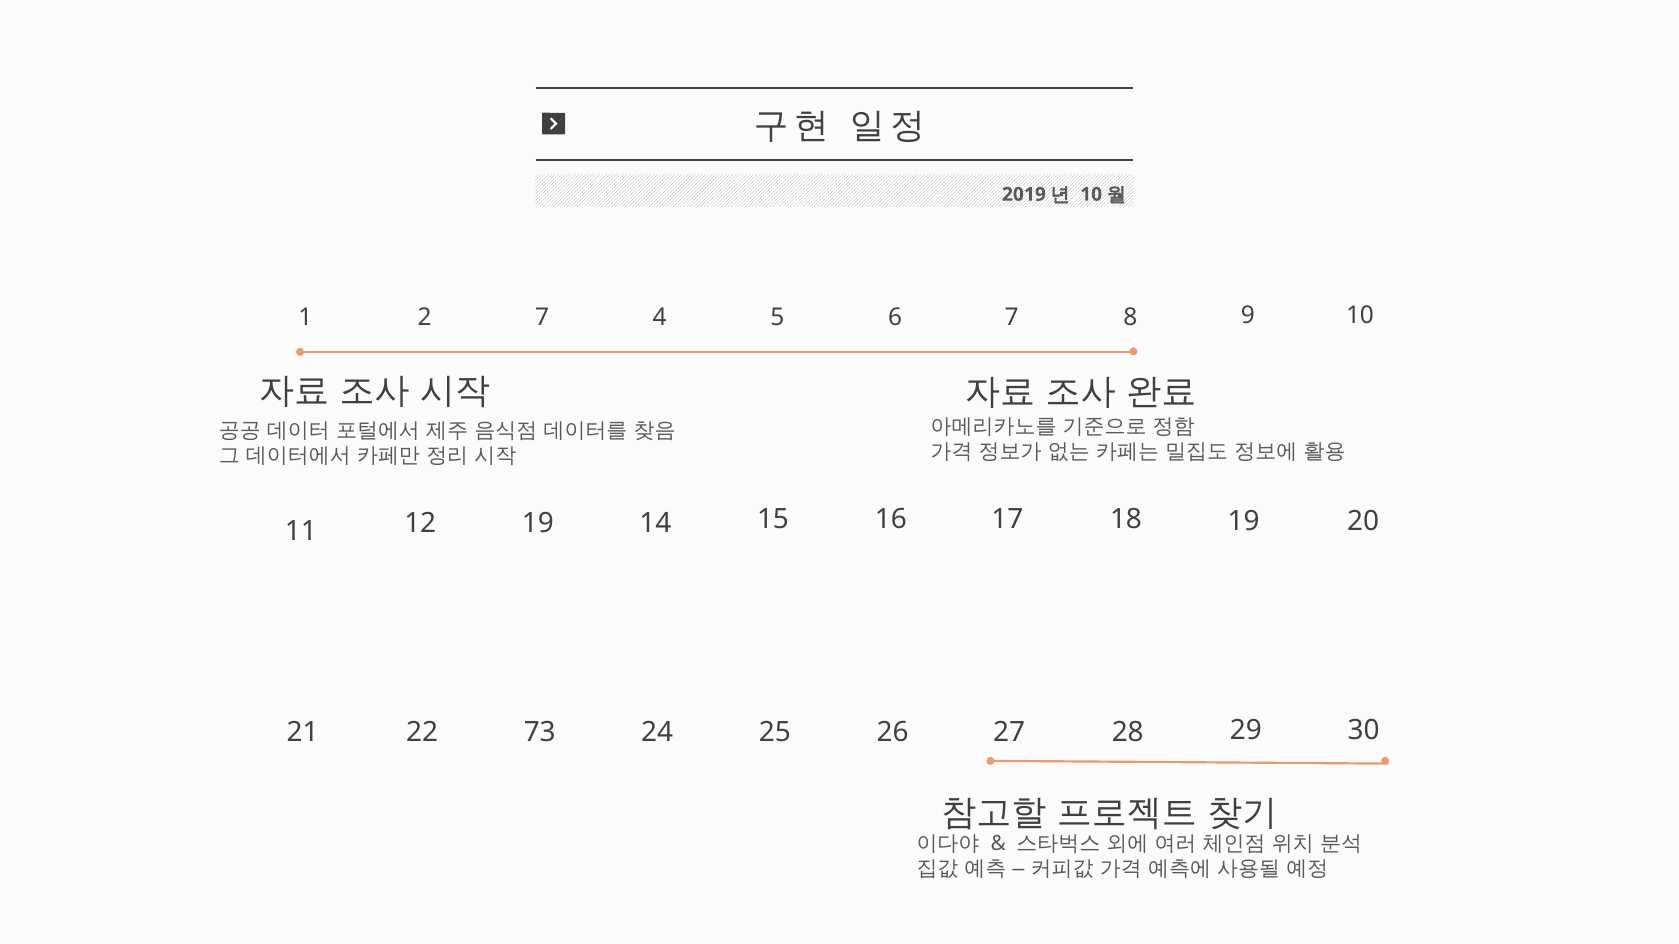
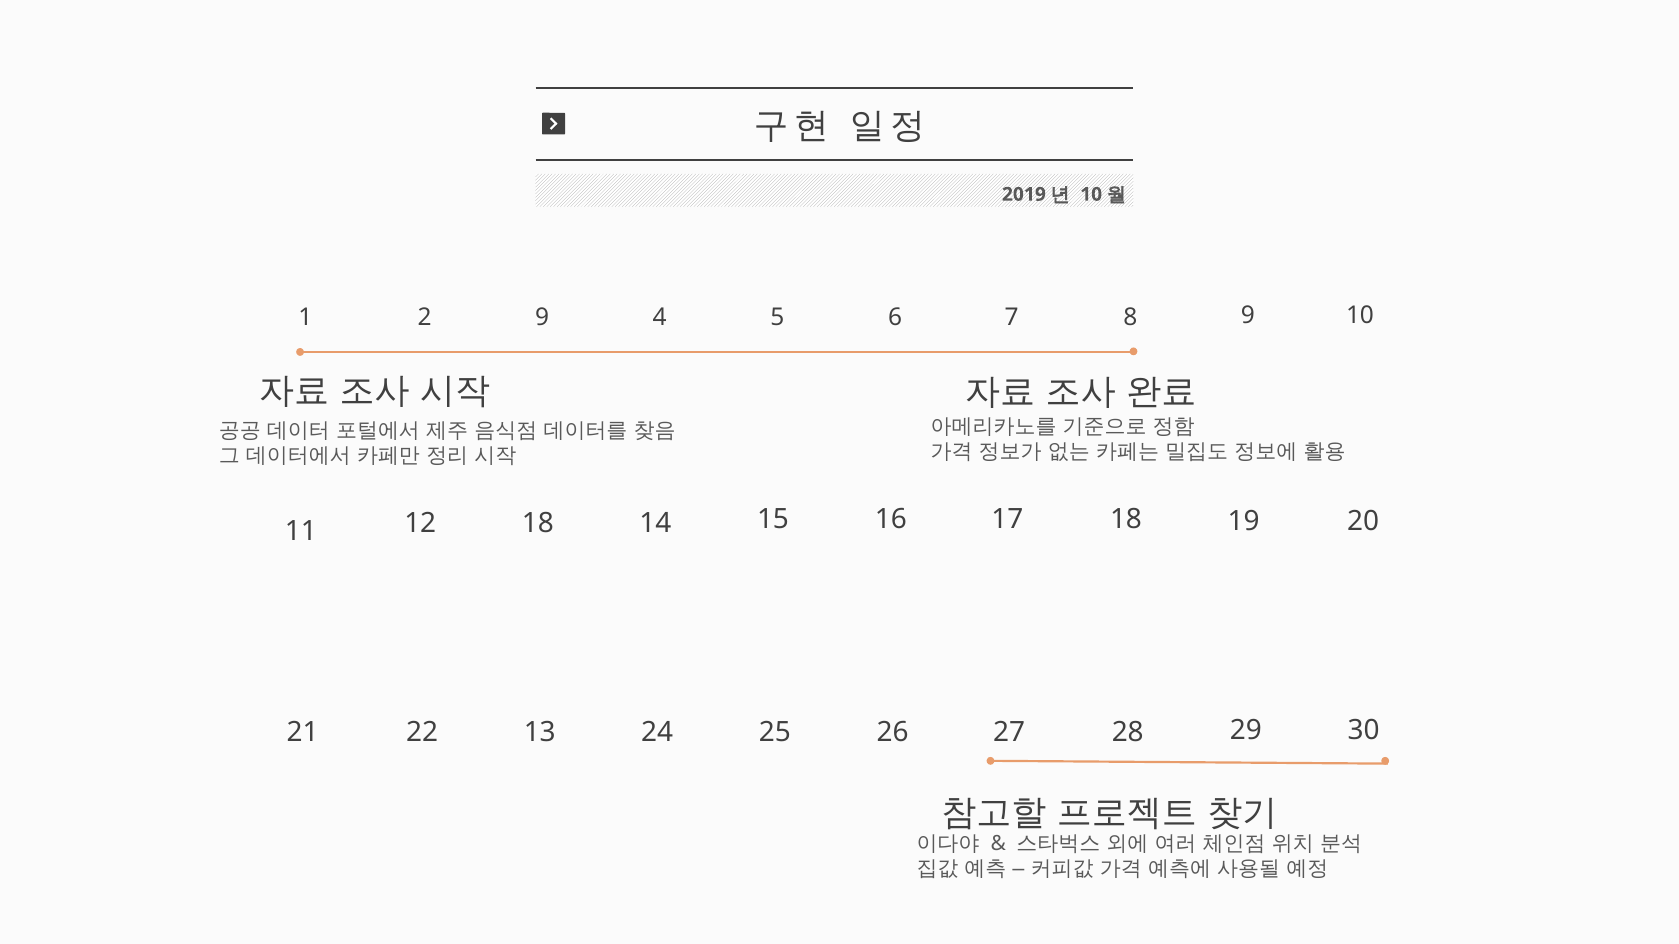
2 7: 7 -> 9 (542, 318)
12 19: 19 -> 18 (538, 524)
73: 73 -> 13 (540, 733)
